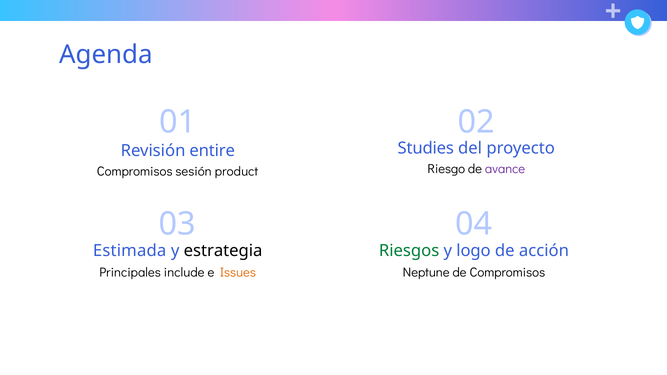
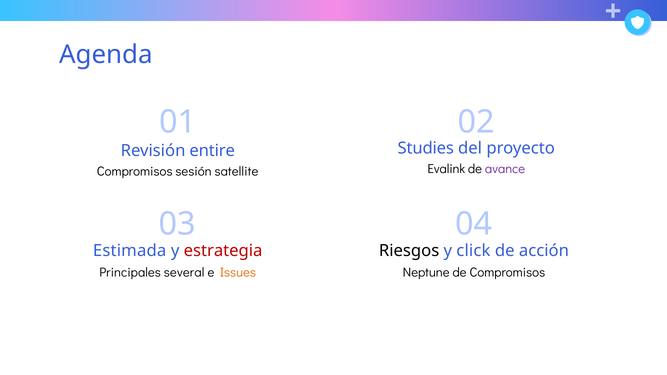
Riesgo: Riesgo -> Evalink (446, 169)
product: product -> satellite (236, 172)
estrategia colour: black -> red (223, 251)
Riesgos colour: green -> black (409, 251)
logo: logo -> click (473, 251)
include: include -> several (184, 273)
